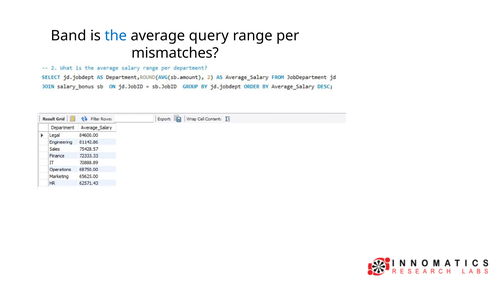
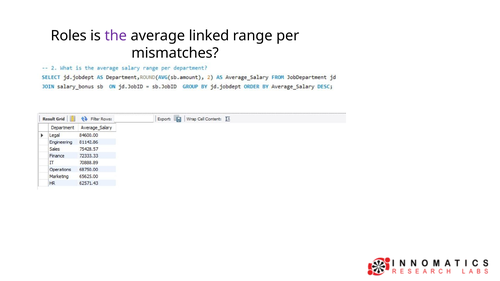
Band: Band -> Roles (69, 36)
the colour: blue -> purple (116, 36)
query: query -> linked (209, 36)
